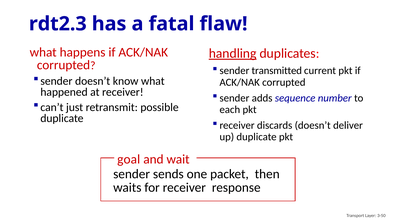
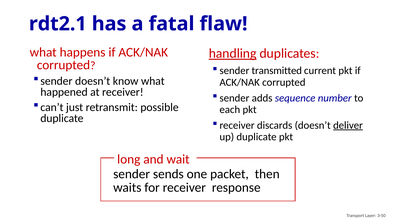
rdt2.3: rdt2.3 -> rdt2.1 (58, 24)
deliver underline: none -> present (348, 125)
goal: goal -> long (129, 159)
